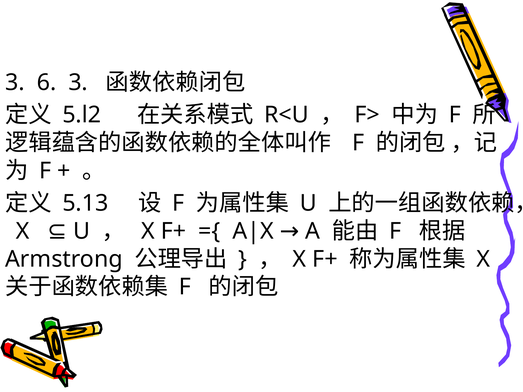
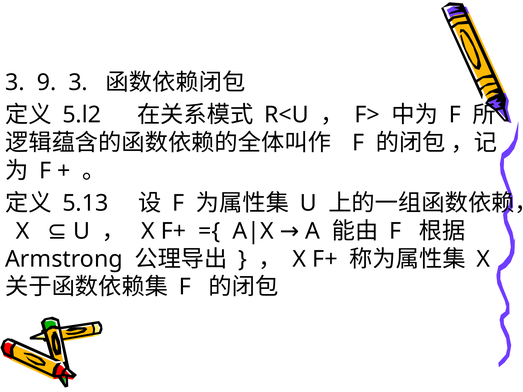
6: 6 -> 9 (47, 83)
